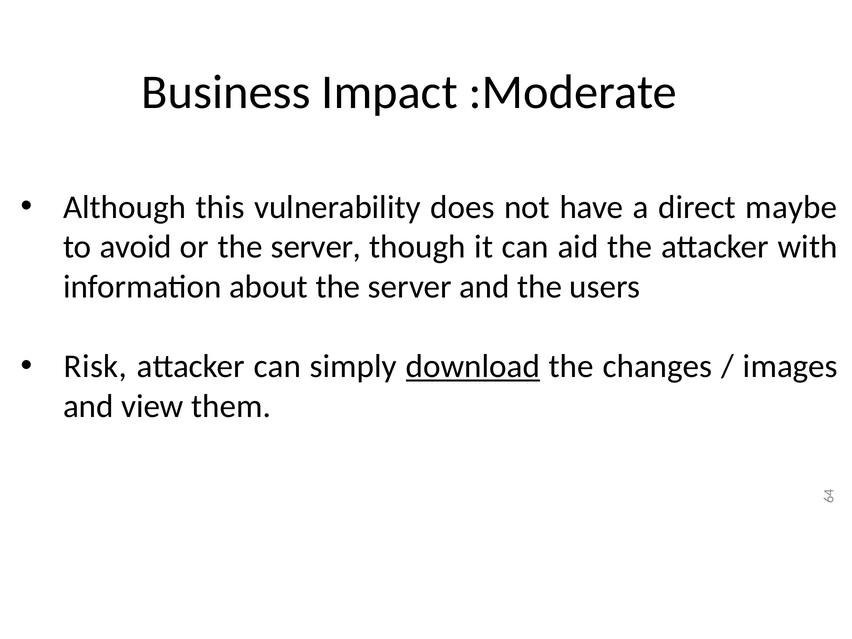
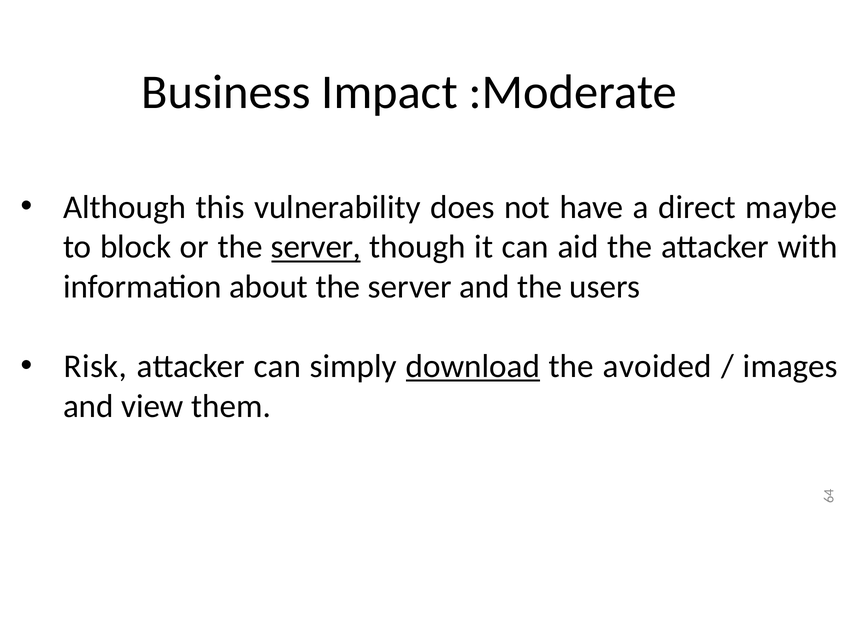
avoid: avoid -> block (136, 247)
server underline: none -> present (316, 247)
changes: changes -> avoided (657, 366)
